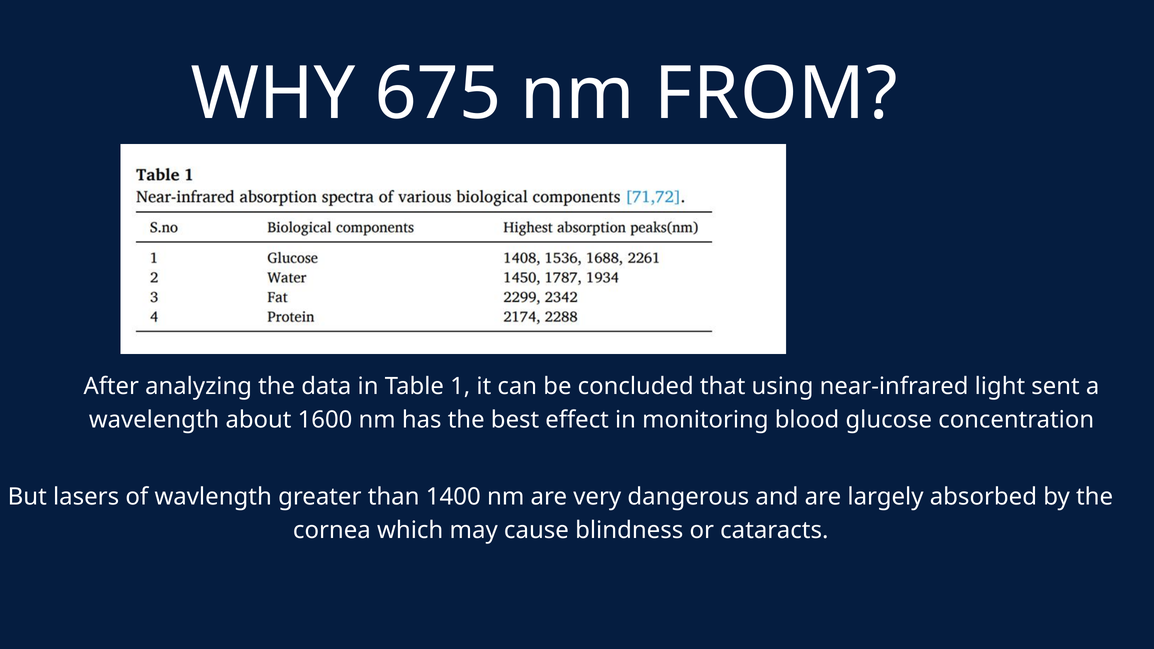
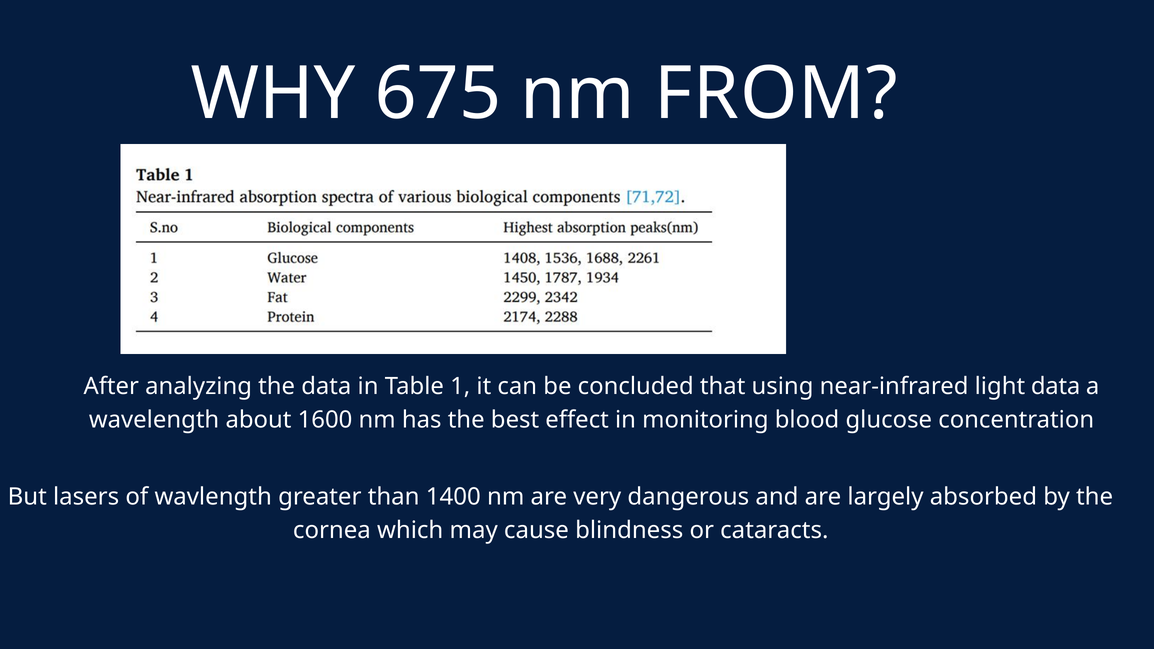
light sent: sent -> data (1056, 387)
